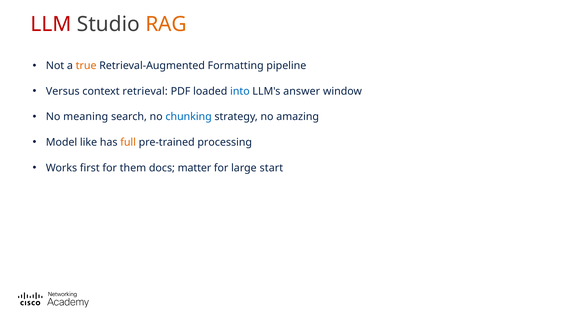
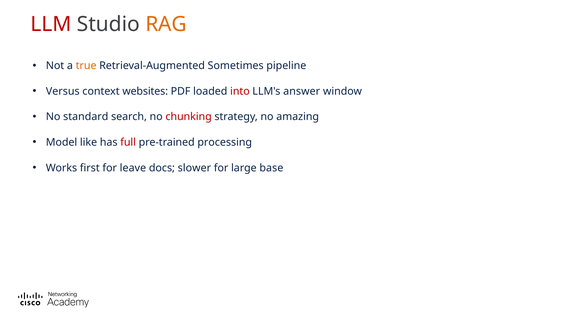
Formatting: Formatting -> Sometimes (236, 66)
retrieval: retrieval -> websites (145, 91)
into colour: blue -> red (240, 91)
meaning: meaning -> standard (86, 117)
chunking colour: blue -> red (189, 117)
full colour: orange -> red (128, 142)
them: them -> leave (133, 168)
matter: matter -> slower (194, 168)
start: start -> base (271, 168)
